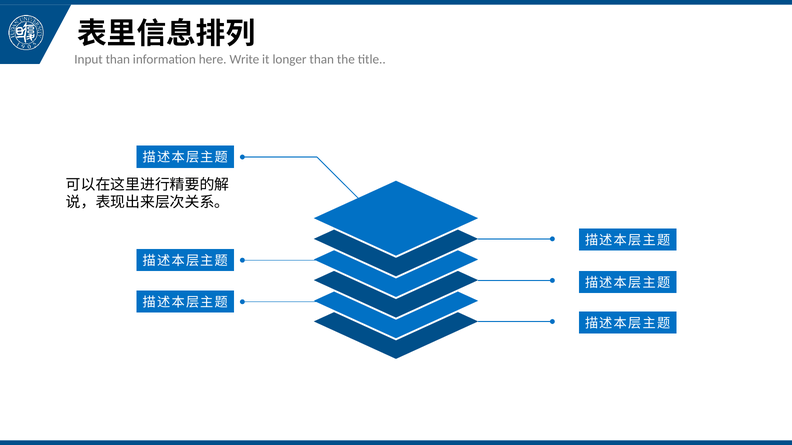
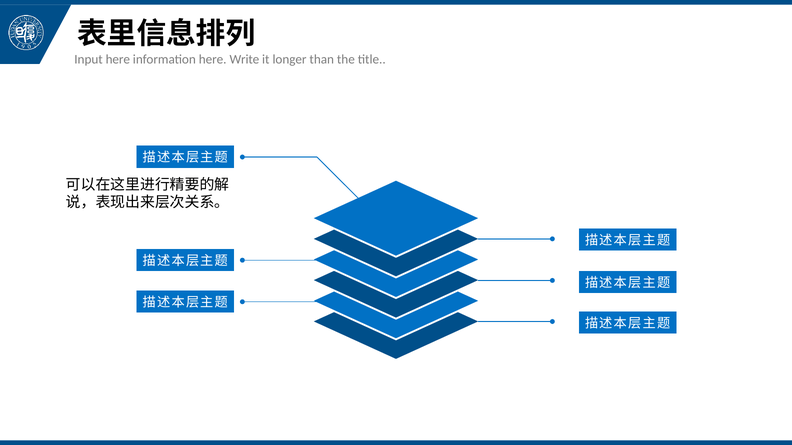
Input than: than -> here (118, 59)
